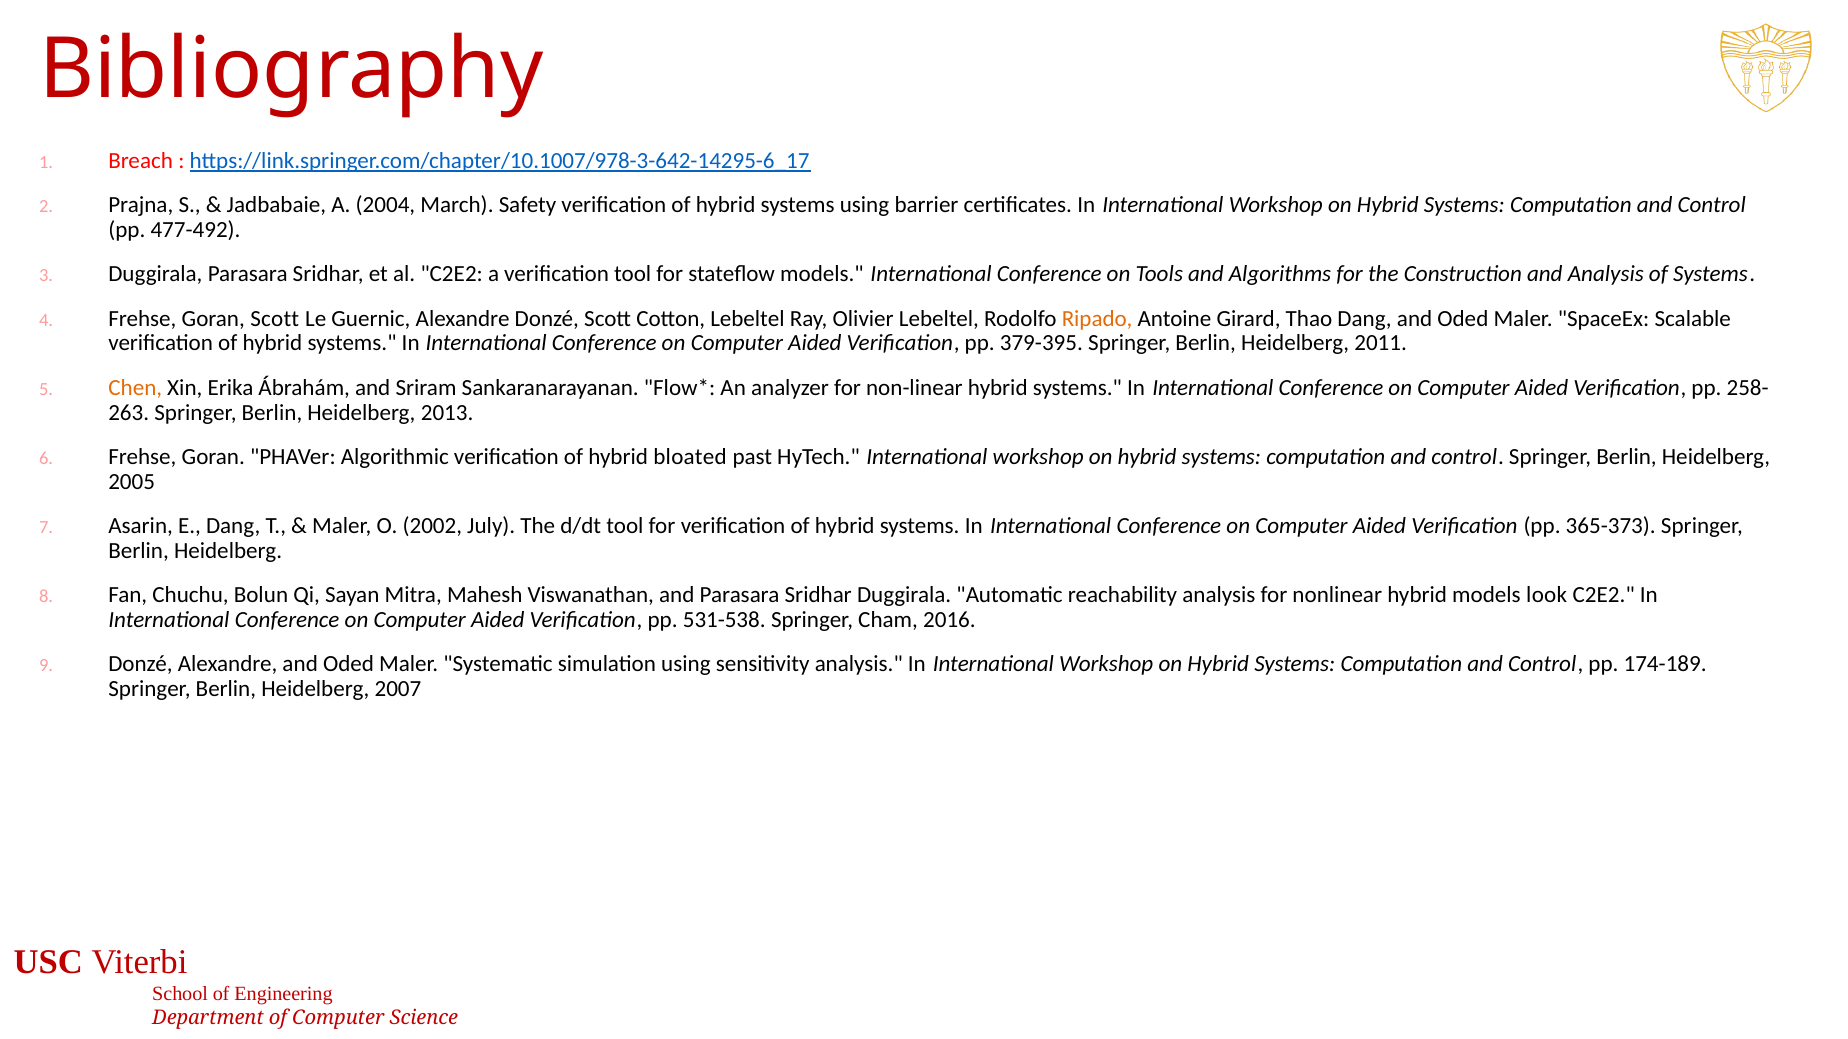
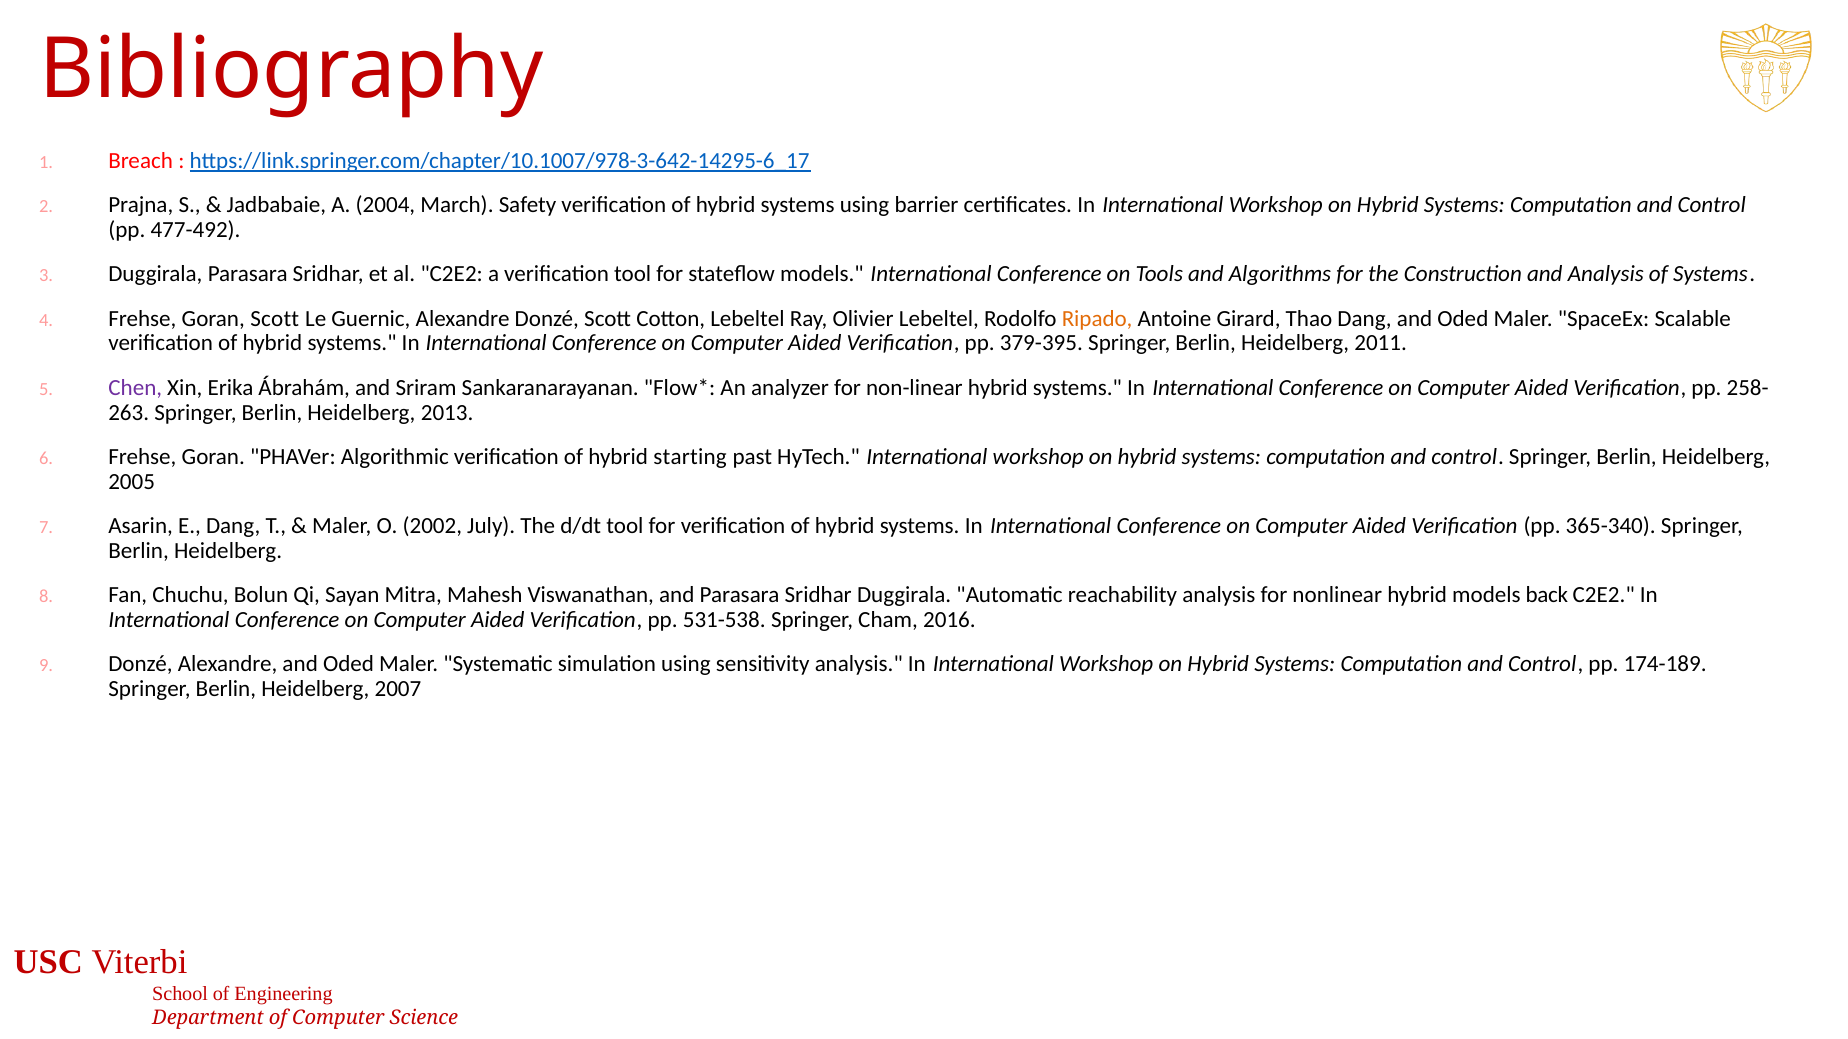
Chen colour: orange -> purple (135, 388)
bloated: bloated -> starting (690, 457)
365-373: 365-373 -> 365-340 (1611, 526)
look: look -> back (1547, 595)
